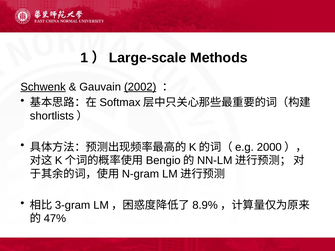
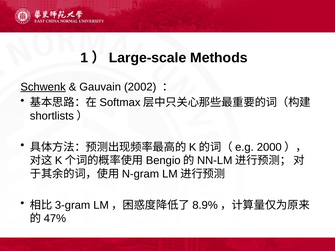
2002 underline: present -> none (140, 87)
